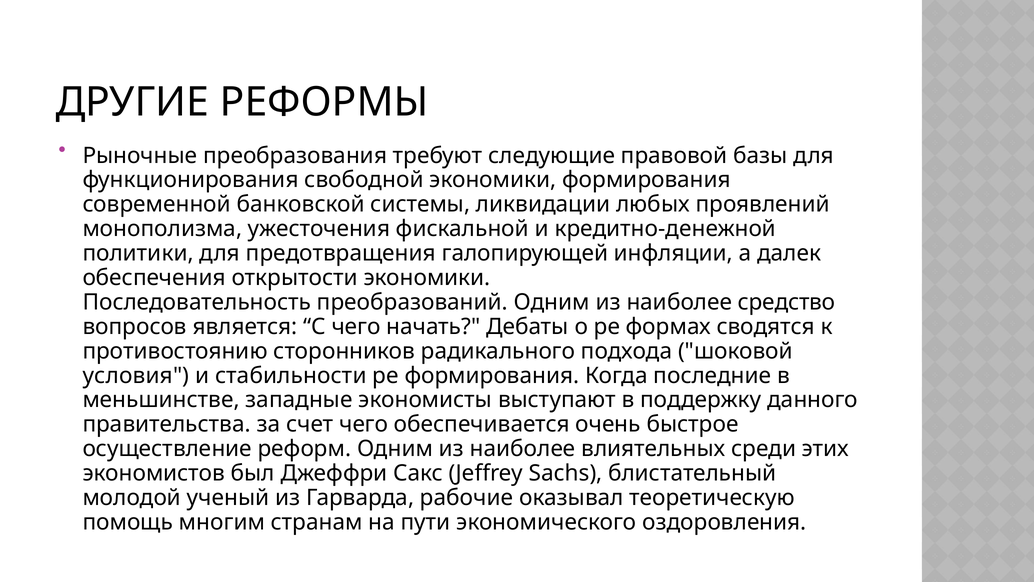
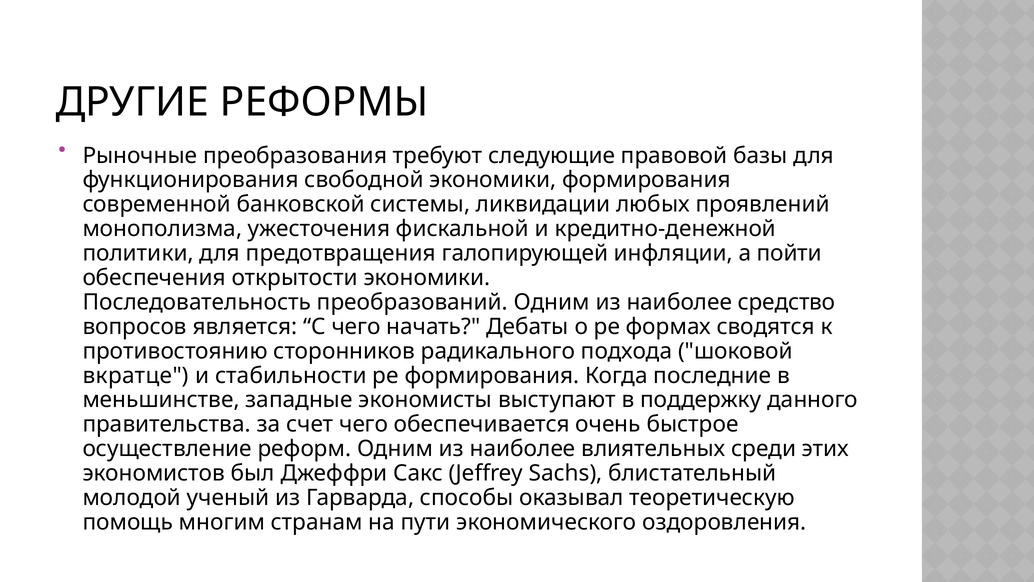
далек: далек -> пойти (789, 253)
условия: условия -> вкратце (136, 375)
рабочие: рабочие -> способы (467, 497)
